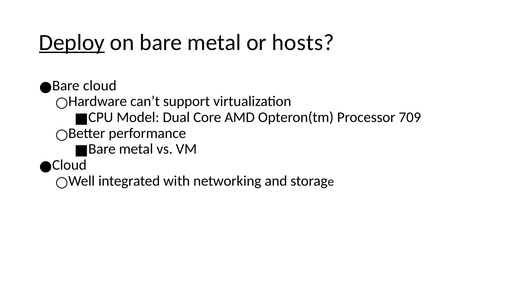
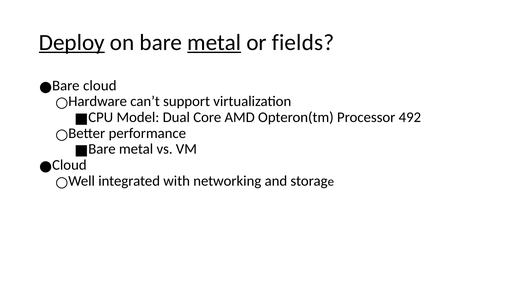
metal underline: none -> present (214, 43)
hosts: hosts -> fields (303, 43)
709: 709 -> 492 (410, 118)
